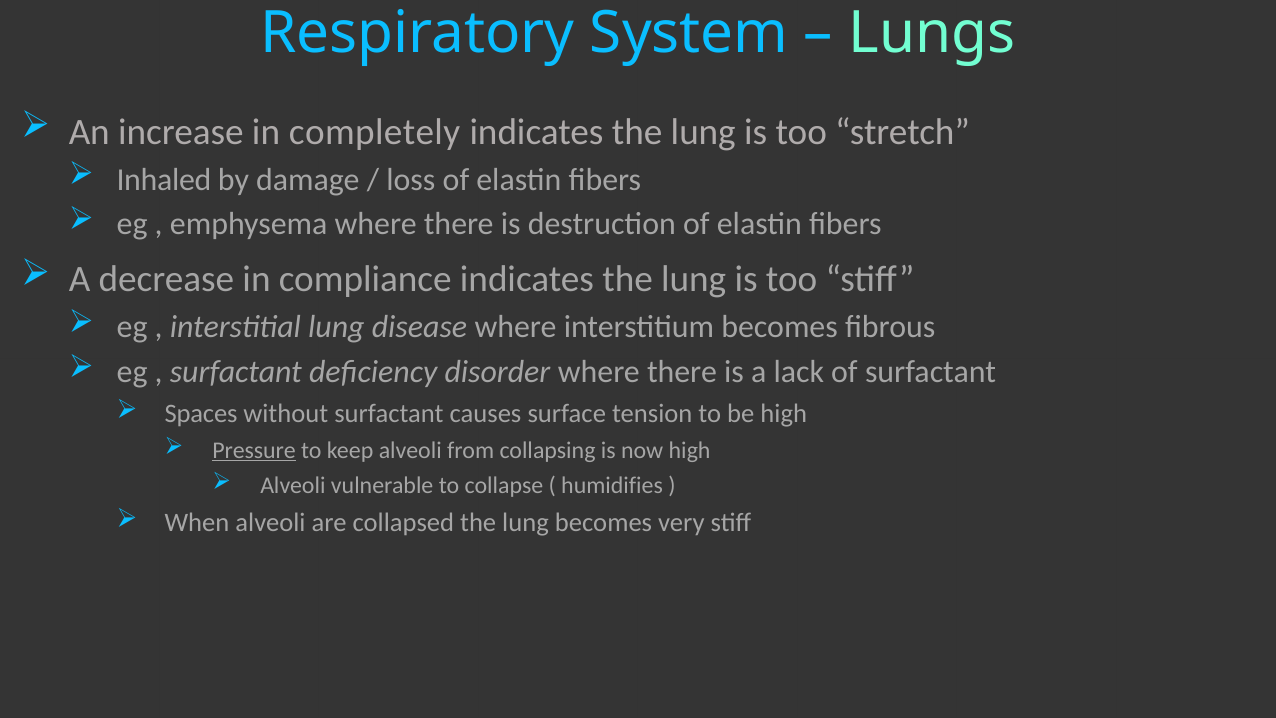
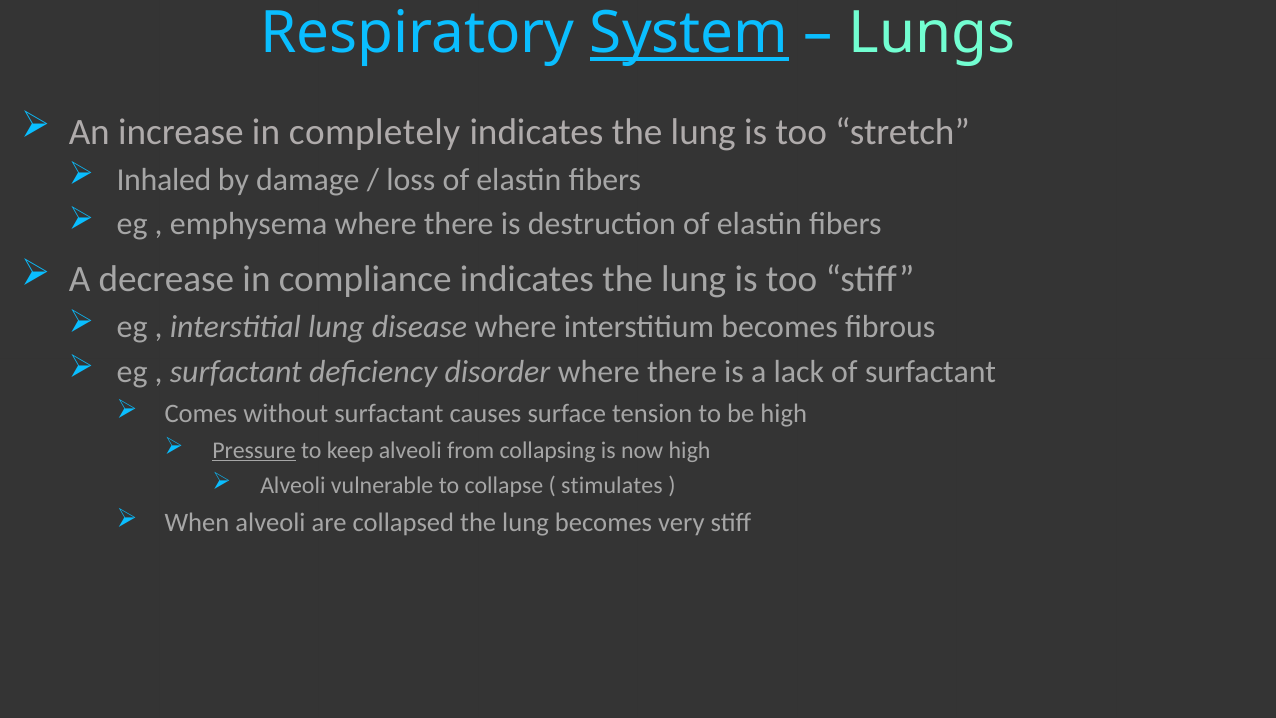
System underline: none -> present (689, 34)
Spaces: Spaces -> Comes (201, 414)
humidifies: humidifies -> stimulates (612, 486)
